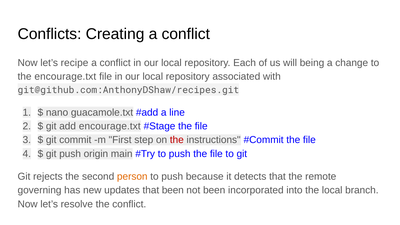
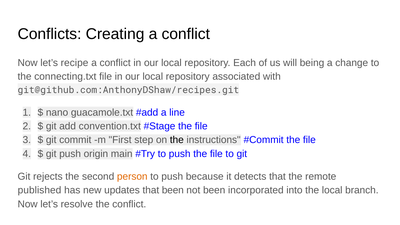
the encourage.txt: encourage.txt -> connecting.txt (65, 77)
add encourage.txt: encourage.txt -> convention.txt (110, 126)
the colour: red -> black (177, 140)
governing: governing -> published (40, 190)
